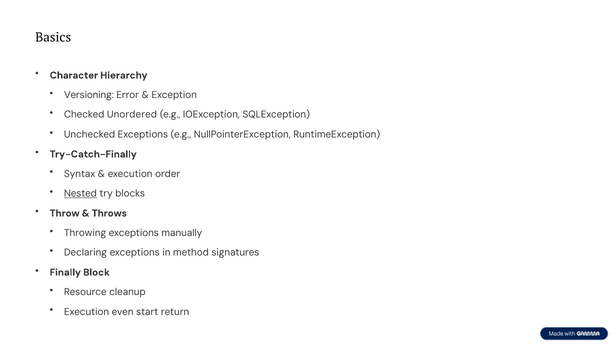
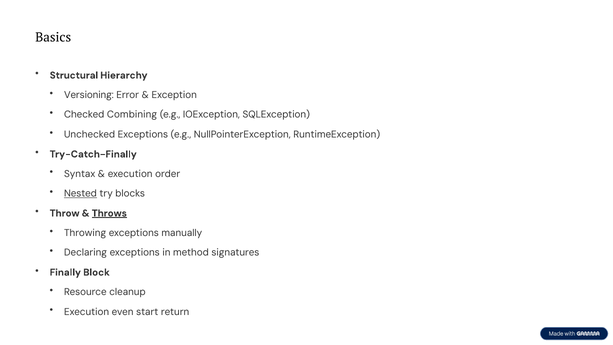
Character: Character -> Structural (74, 75)
Unordered: Unordered -> Combining (132, 115)
Throws underline: none -> present (109, 213)
